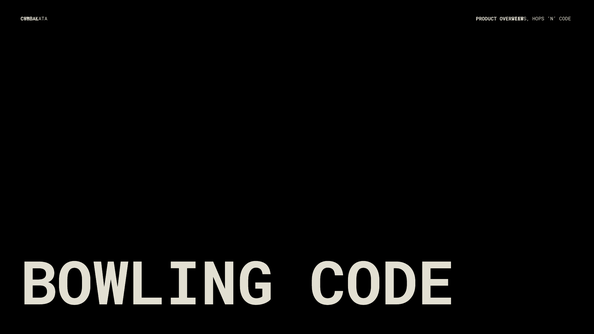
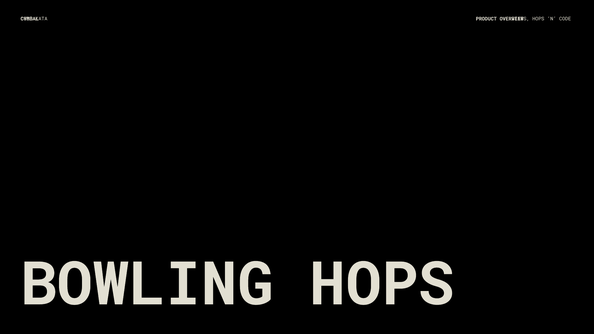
BOWLING CODE: CODE -> HOPS (382, 285)
